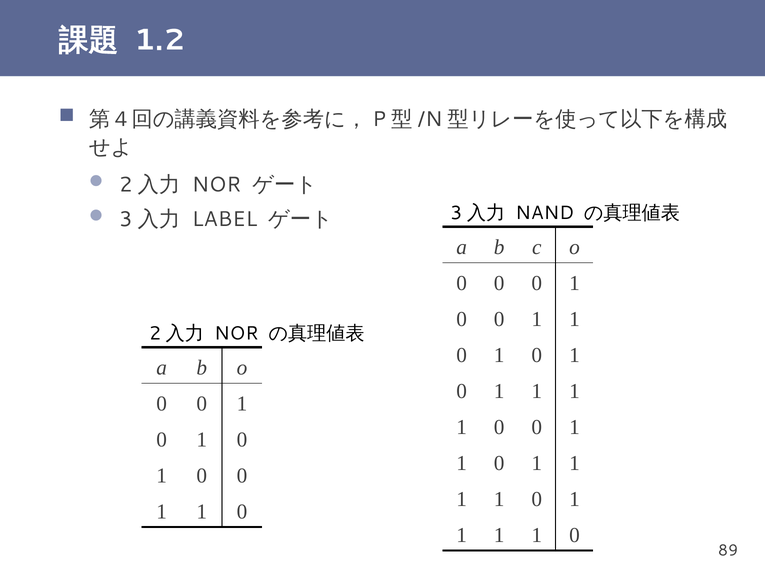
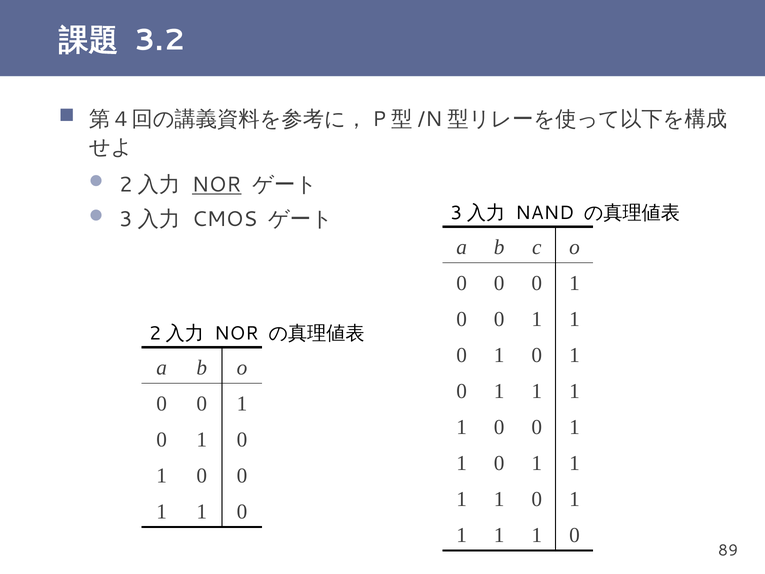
1.2: 1.2 -> 3.2 (160, 40)
NOR underline: none -> present (217, 185)
LABEL: LABEL -> CMOS (225, 219)
